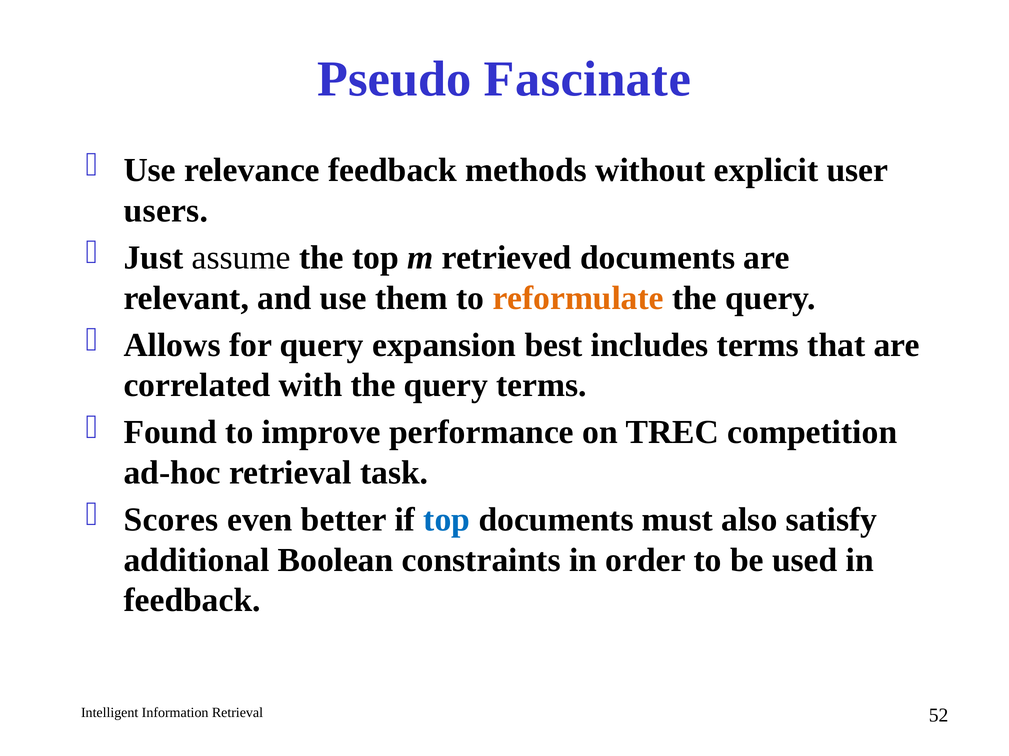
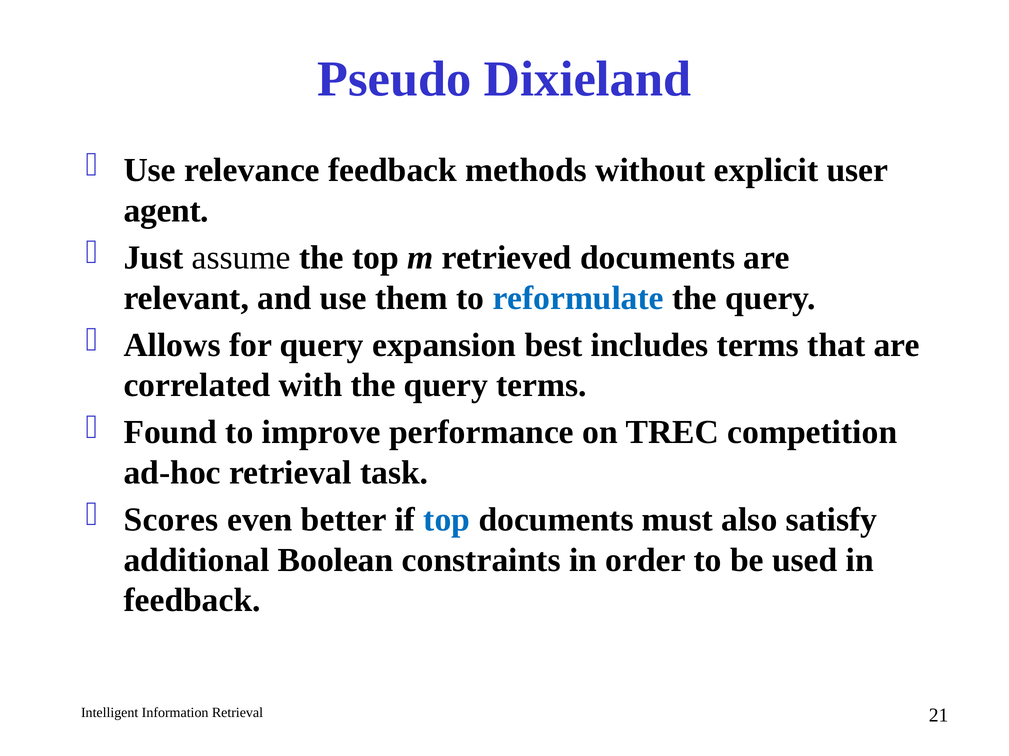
Fascinate: Fascinate -> Dixieland (588, 79)
users: users -> agent (166, 211)
reformulate colour: orange -> blue (578, 298)
52: 52 -> 21 (939, 716)
